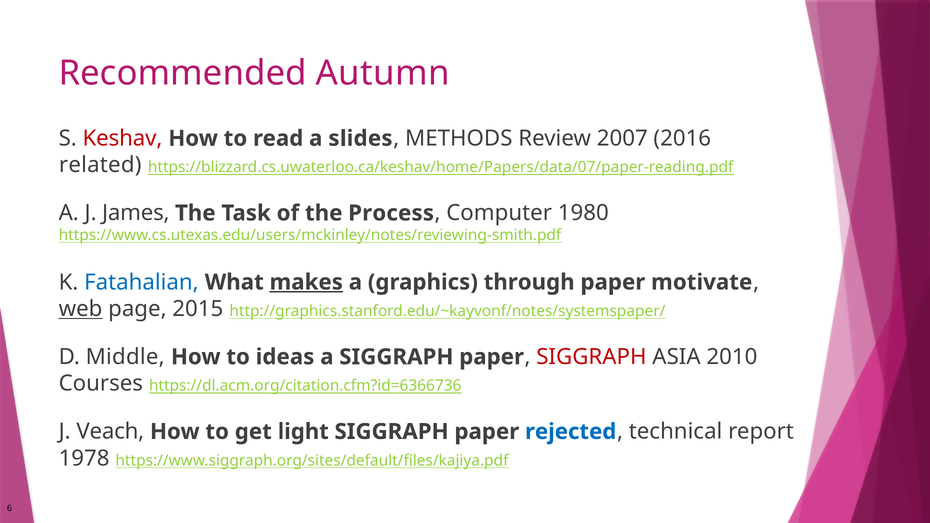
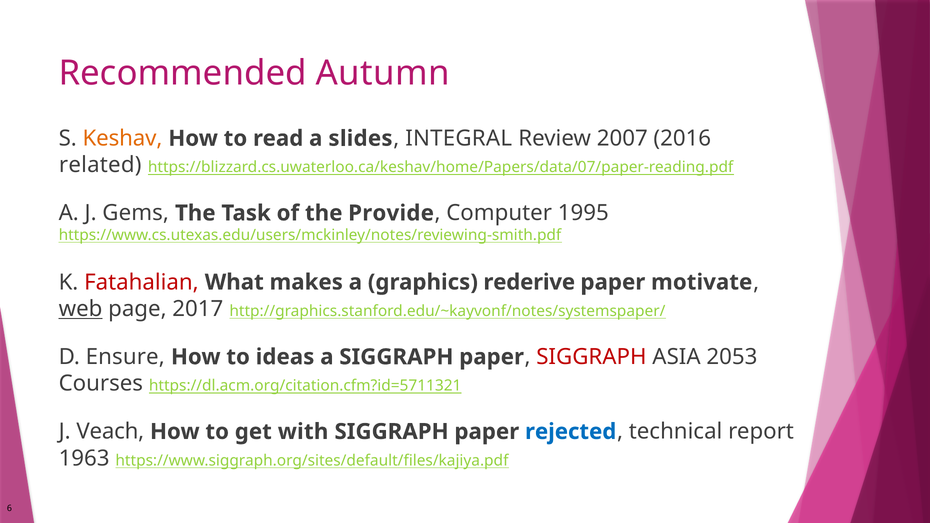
Keshav colour: red -> orange (122, 138)
METHODS: METHODS -> INTEGRAL (459, 138)
James: James -> Gems (136, 213)
Process: Process -> Provide (391, 213)
1980: 1980 -> 1995 (583, 213)
Fatahalian colour: blue -> red (141, 282)
makes underline: present -> none (306, 282)
through: through -> rederive (529, 282)
2015: 2015 -> 2017 (198, 309)
Middle: Middle -> Ensure (125, 357)
2010: 2010 -> 2053 (732, 357)
https://dl.acm.org/citation.cfm?id=6366736: https://dl.acm.org/citation.cfm?id=6366736 -> https://dl.acm.org/citation.cfm?id=5711321 (305, 386)
light: light -> with (303, 432)
1978: 1978 -> 1963 (84, 458)
